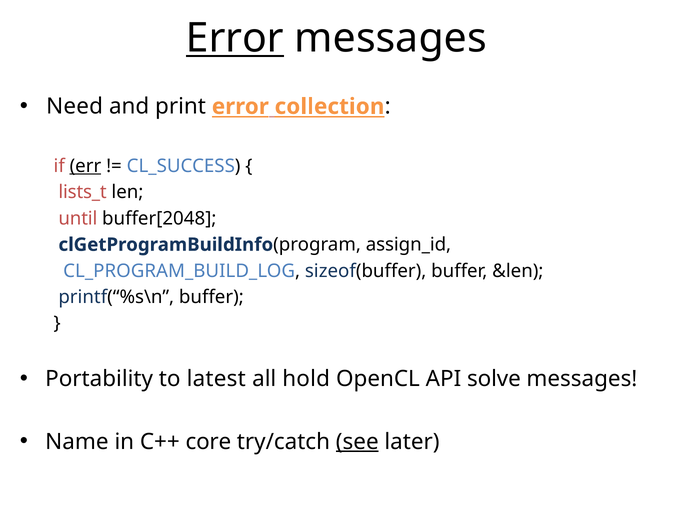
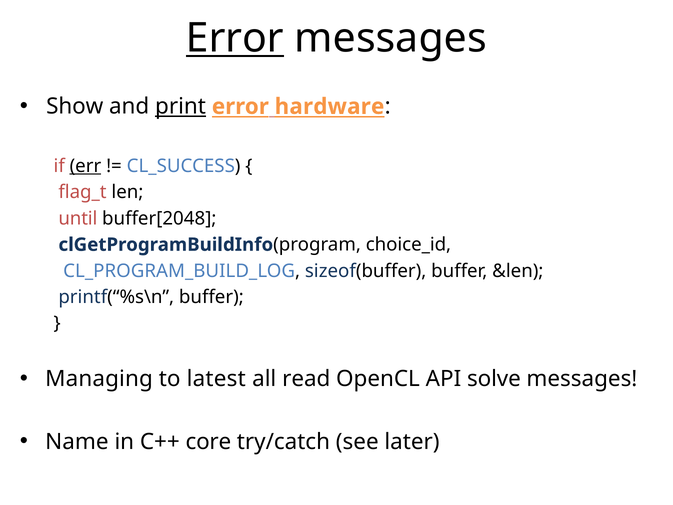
Need: Need -> Show (75, 106)
print underline: none -> present (180, 106)
collection: collection -> hardware (329, 106)
lists_t: lists_t -> flag_t (83, 192)
assign_id: assign_id -> choice_id (408, 245)
Portability: Portability -> Managing (99, 379)
hold: hold -> read (306, 379)
see underline: present -> none (357, 441)
